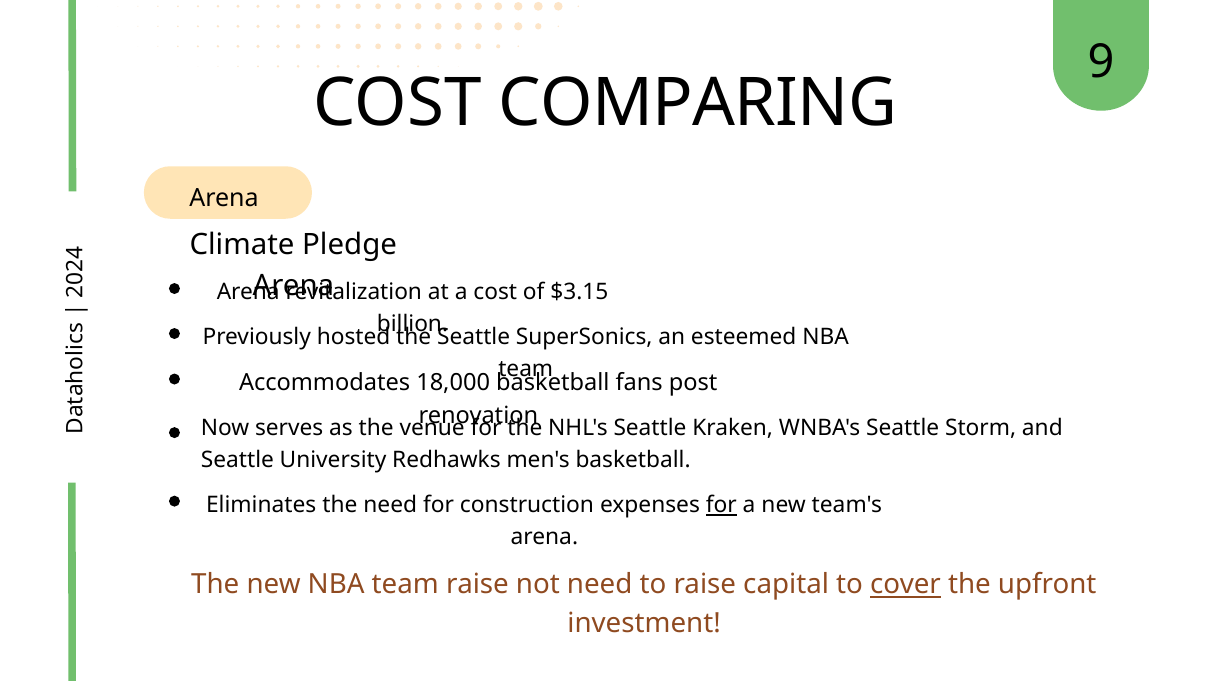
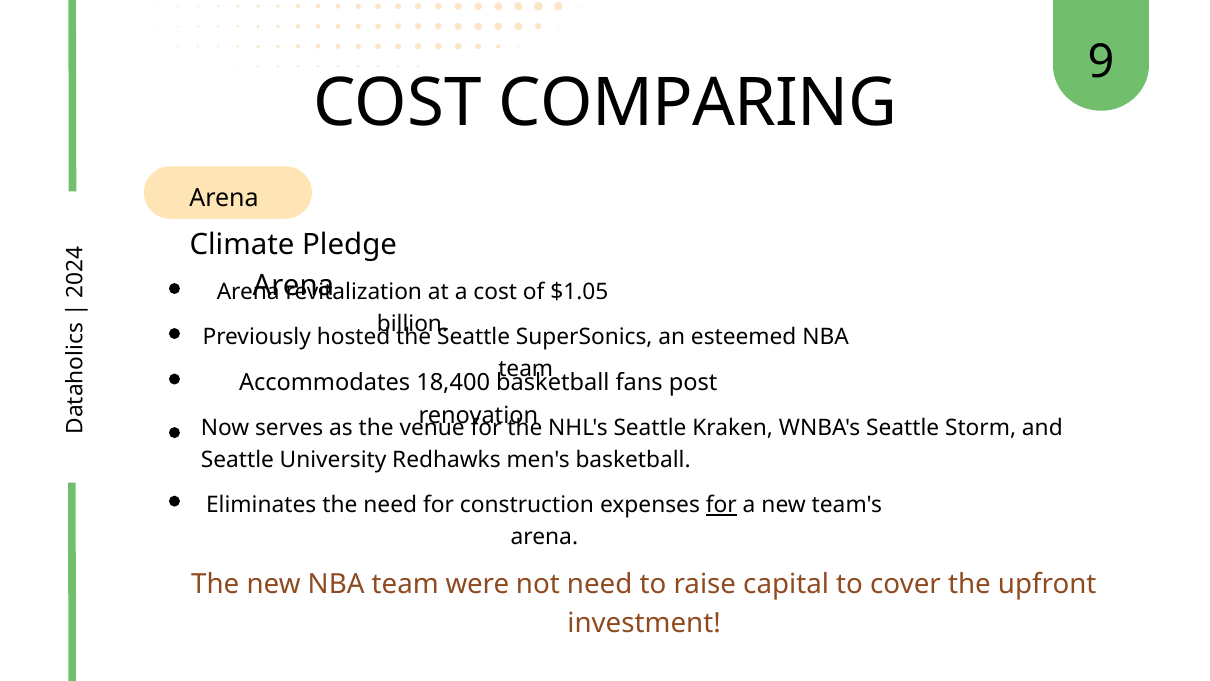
$3.15: $3.15 -> $1.05 (579, 292)
18,000: 18,000 -> 18,400 (453, 382)
team raise: raise -> were (478, 585)
cover underline: present -> none (906, 585)
